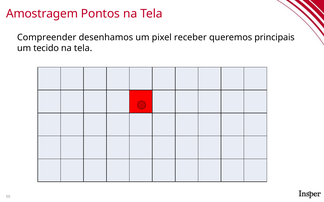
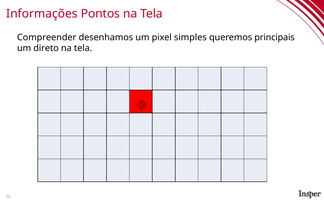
Amostragem: Amostragem -> Informações (42, 14)
receber: receber -> simples (190, 37)
tecido: tecido -> direto (46, 48)
